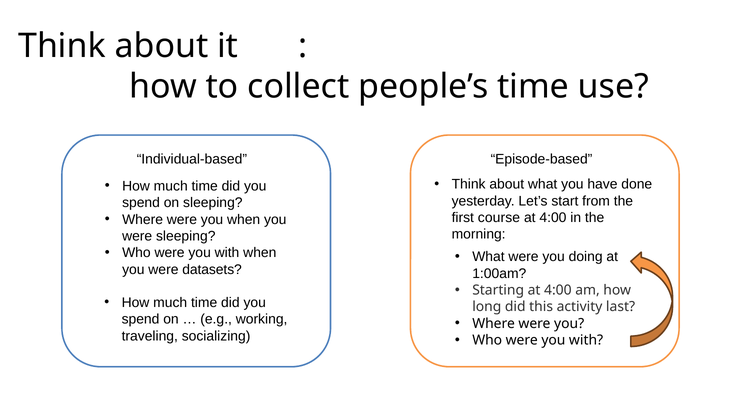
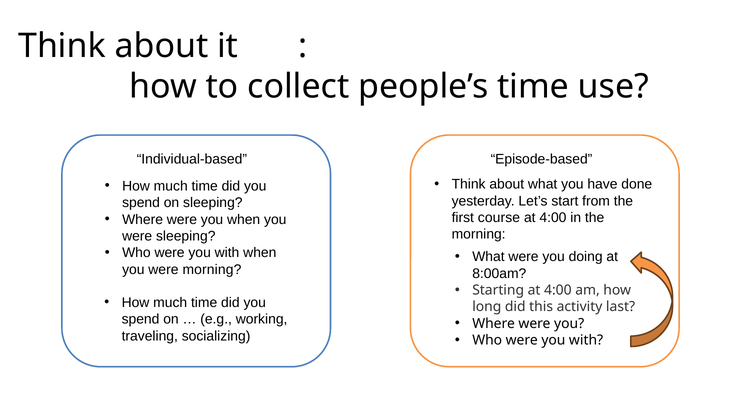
were datasets: datasets -> morning (212, 269)
1:00am: 1:00am -> 8:00am (499, 273)
